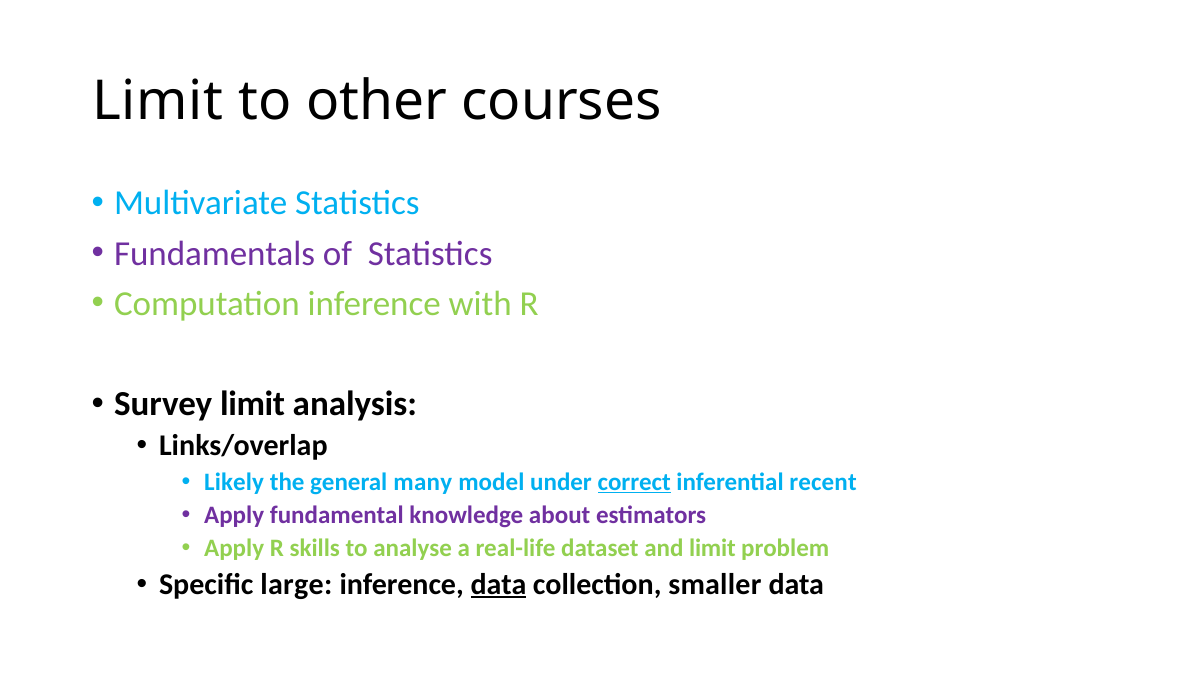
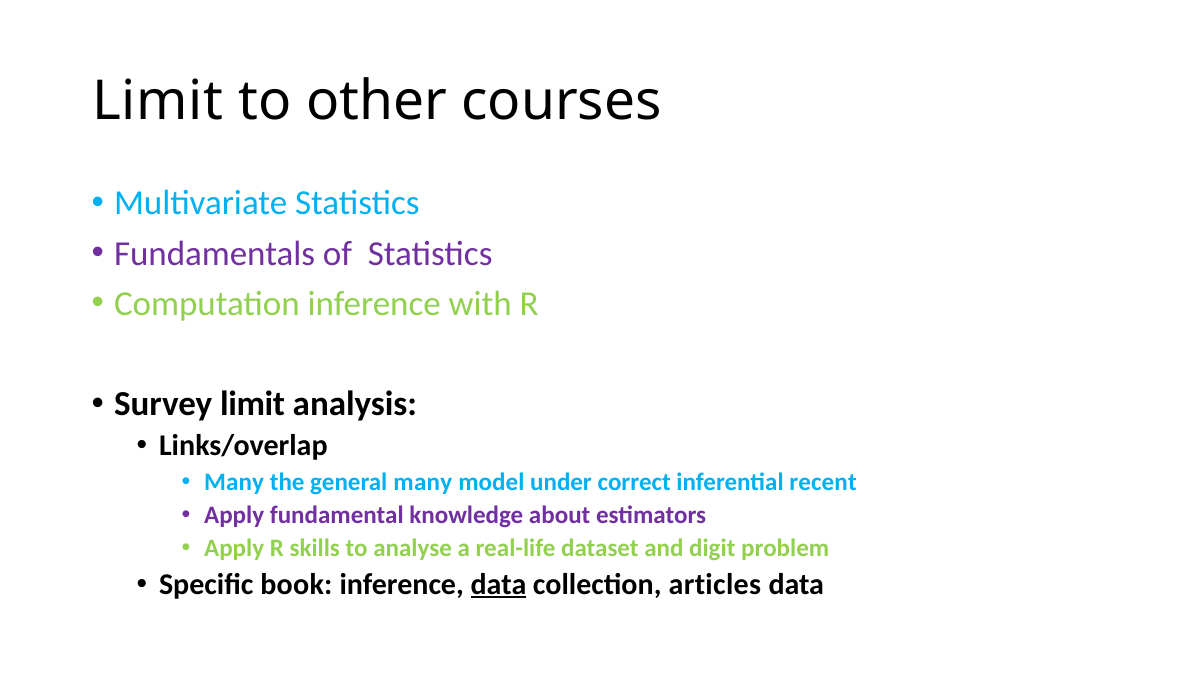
Likely: Likely -> Many (234, 482)
correct underline: present -> none (634, 482)
and limit: limit -> digit (712, 548)
large: large -> book (296, 584)
smaller: smaller -> articles (715, 584)
